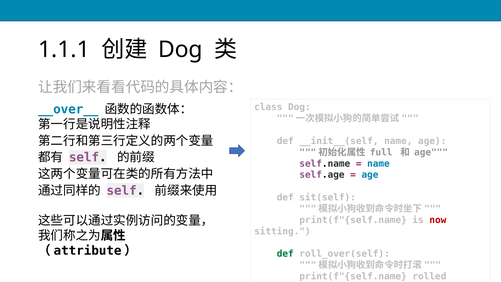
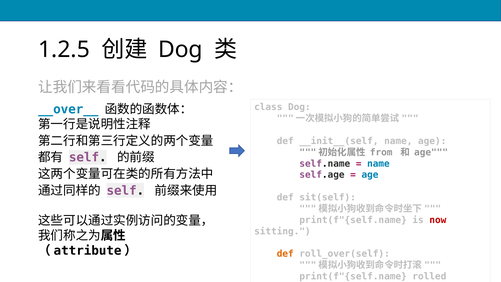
1.1.1: 1.1.1 -> 1.2.5 (64, 50)
full: full -> from (381, 152)
def colour: green -> orange (285, 254)
